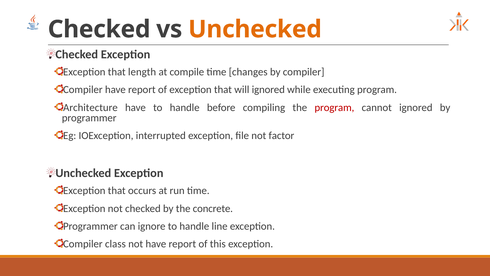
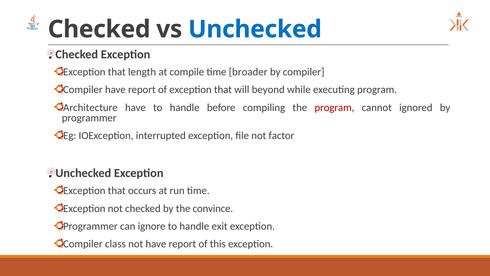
Unchecked colour: orange -> blue (255, 29)
changes: changes -> broader (248, 72)
will ignored: ignored -> beyond (268, 90)
concrete: concrete -> convince (213, 208)
line: line -> exit (220, 226)
